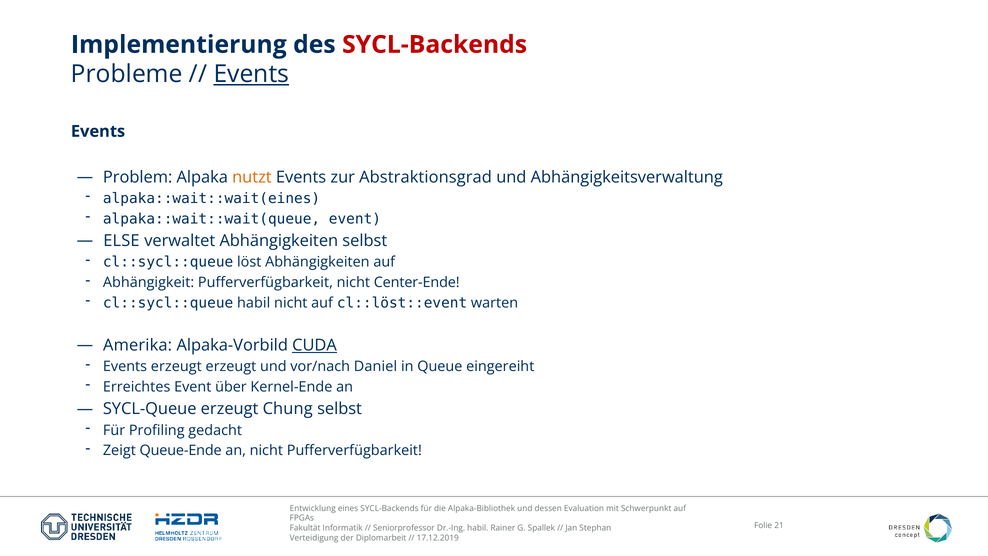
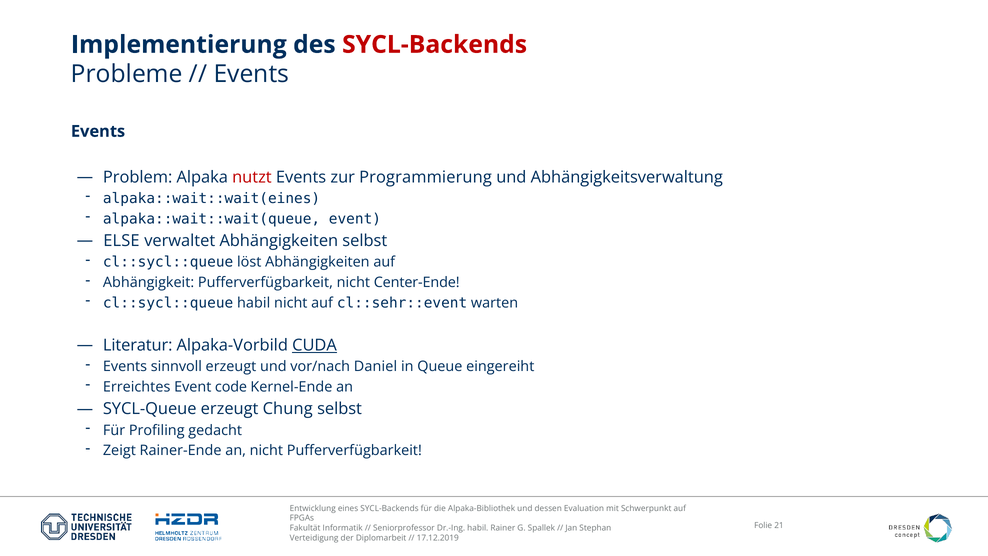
Events underline: present -> none (251, 74)
nutzt colour: orange -> red (252, 177)
Abstraktionsgrad: Abstraktionsgrad -> Programmierung (426, 177)
cl::löst::event: cl::löst::event -> cl::sehr::event (402, 303)
Amerika: Amerika -> Literatur (138, 345)
Events erzeugt: erzeugt -> sinnvoll (176, 366)
über: über -> code (231, 387)
Queue-Ende: Queue-Ende -> Rainer-Ende (181, 451)
